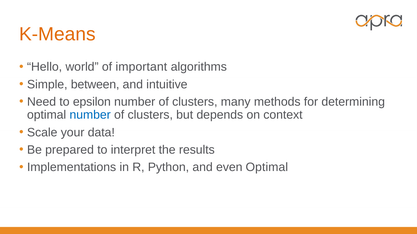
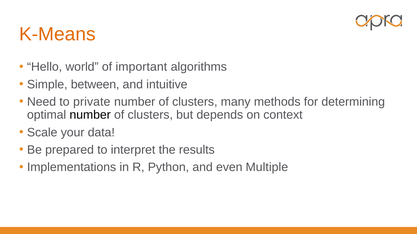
epsilon: epsilon -> private (92, 102)
number colour: blue -> black (90, 115)
even Optimal: Optimal -> Multiple (267, 168)
